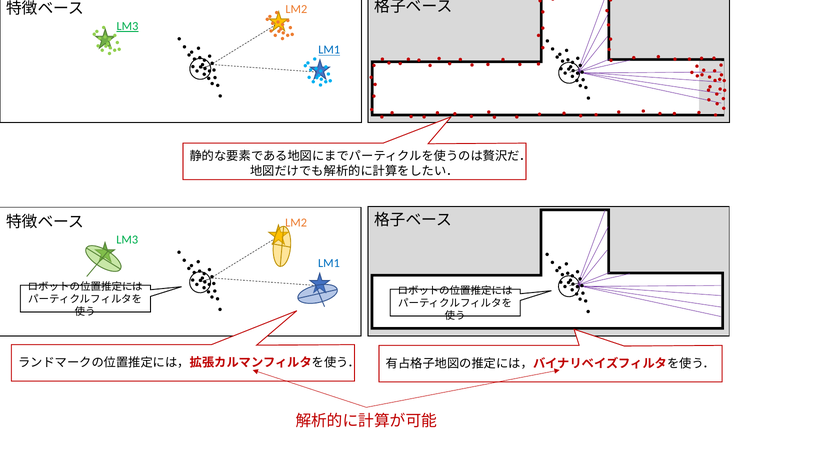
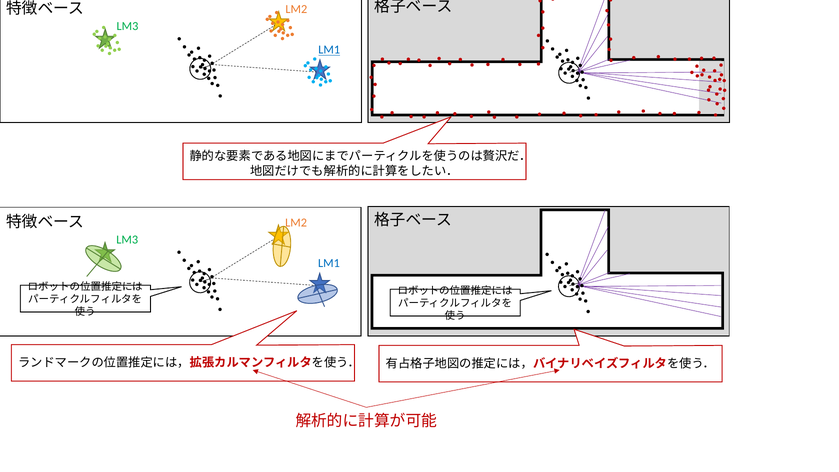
LM3 underline: present -> none (127, 26)
